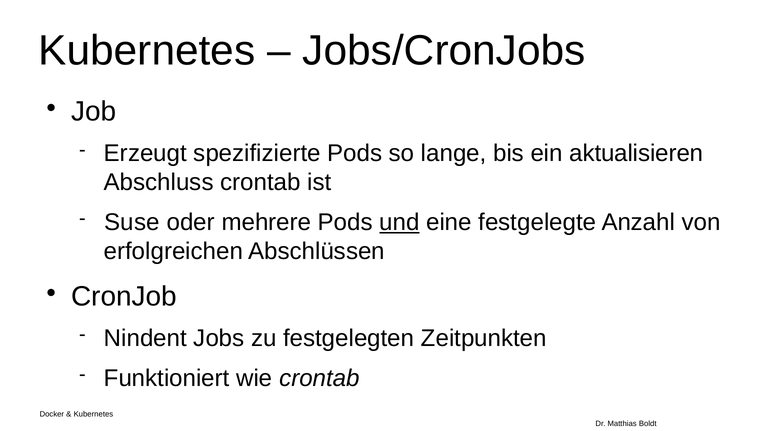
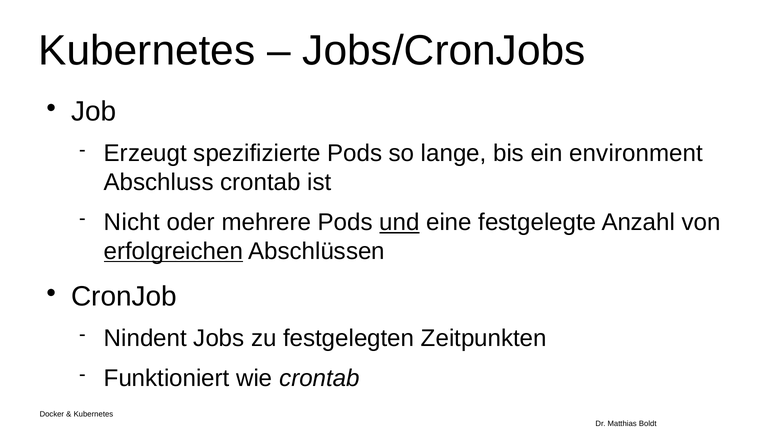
aktualisieren: aktualisieren -> environment (636, 153)
Suse: Suse -> Nicht (132, 222)
erfolgreichen underline: none -> present (173, 251)
